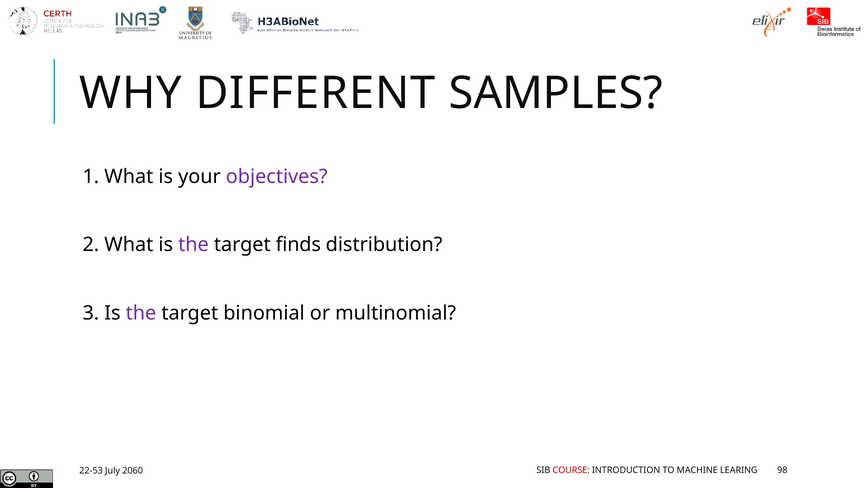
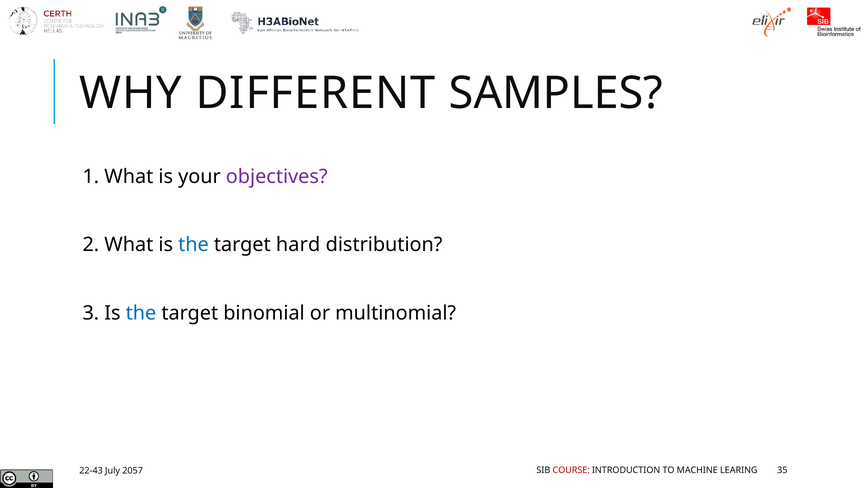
the colour: purple -> blue (194, 245)
finds: finds -> hard (298, 245)
the colour: purple -> blue (141, 313)
98: 98 -> 35 (782, 470)
22-53: 22-53 -> 22-43 (91, 470)
2060: 2060 -> 2057 (133, 470)
